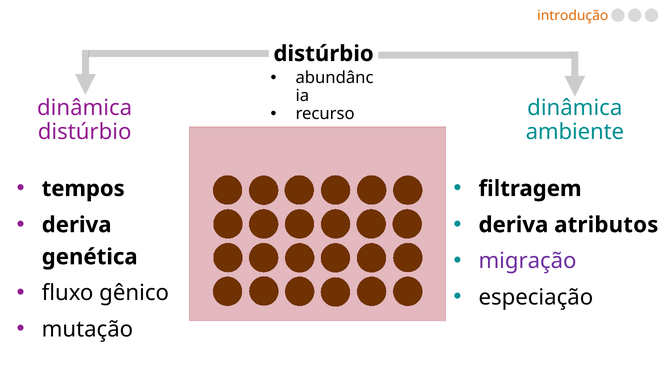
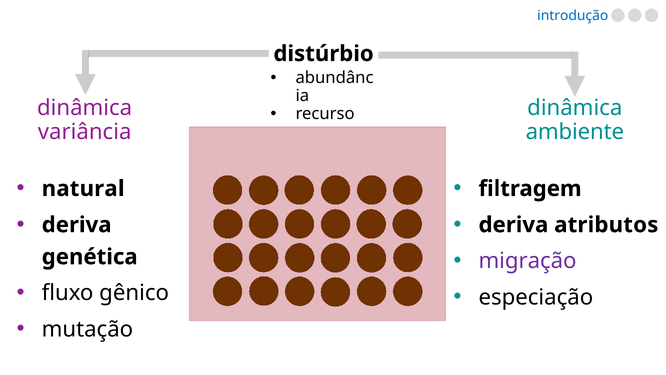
introdução colour: orange -> blue (573, 16)
distúrbio: distúrbio -> variância (85, 132)
tempos: tempos -> natural (83, 188)
